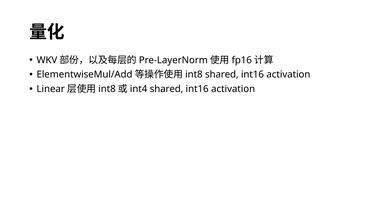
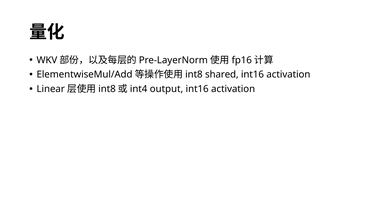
shared: shared -> output (166, 89)
